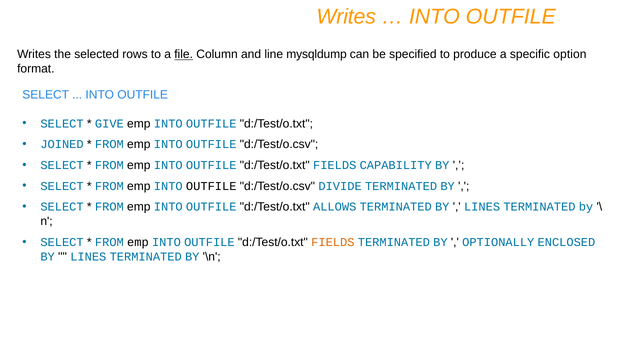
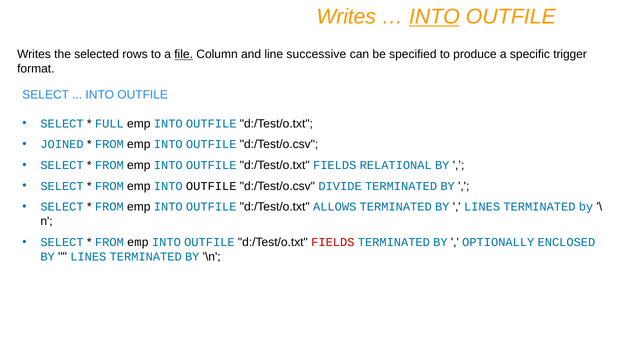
INTO underline: none -> present (434, 17)
mysqldump: mysqldump -> successive (316, 54)
option: option -> trigger (570, 54)
GIVE: GIVE -> FULL (109, 123)
CAPABILITY: CAPABILITY -> RELATIONAL (396, 165)
FIELDS colour: orange -> red (333, 242)
